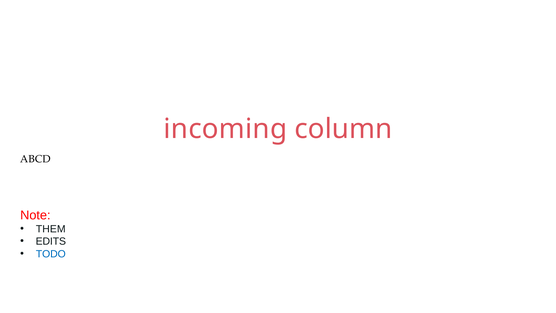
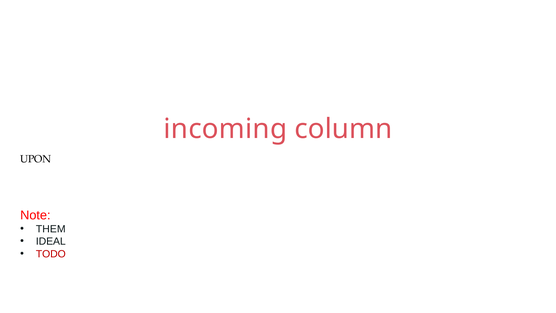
ABCD: ABCD -> UPON (36, 159)
EDITS: EDITS -> IDEAL (51, 241)
TODO colour: blue -> red (51, 254)
